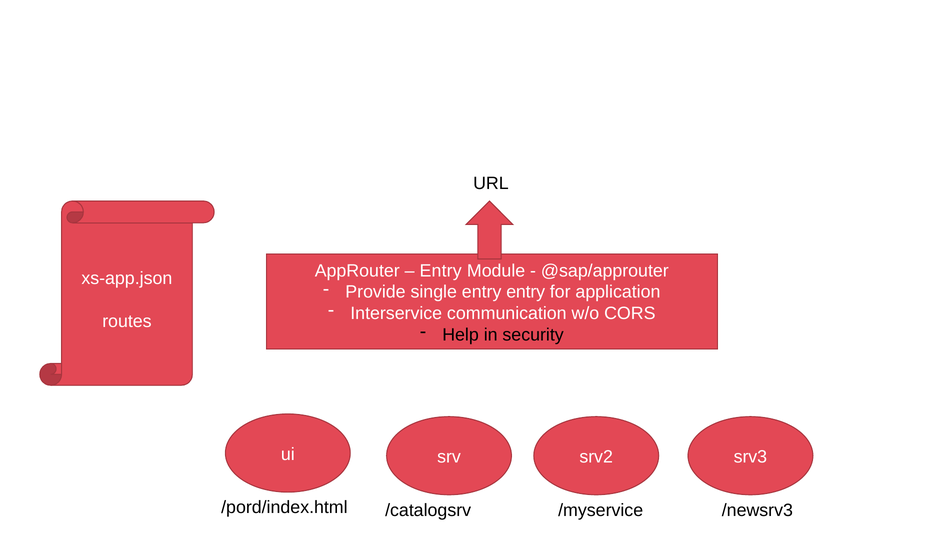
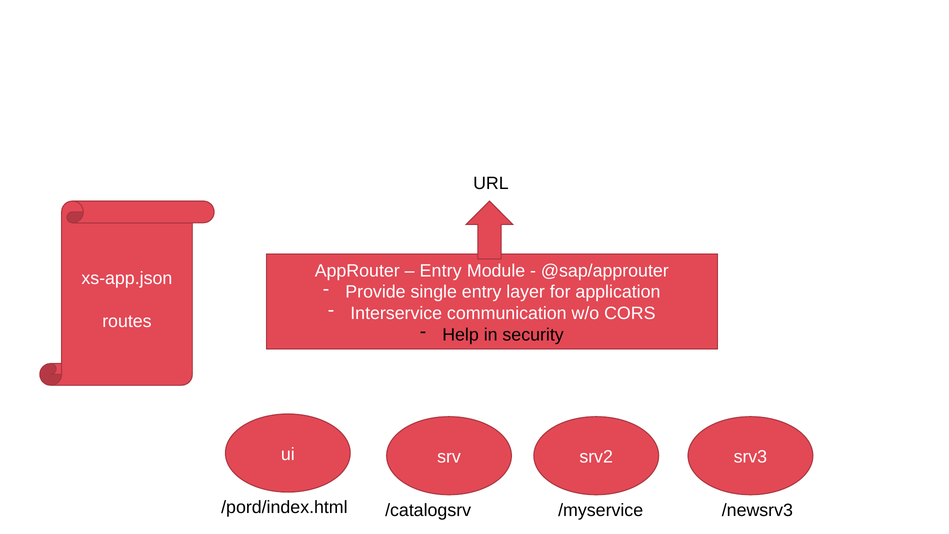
entry entry: entry -> layer (526, 292)
